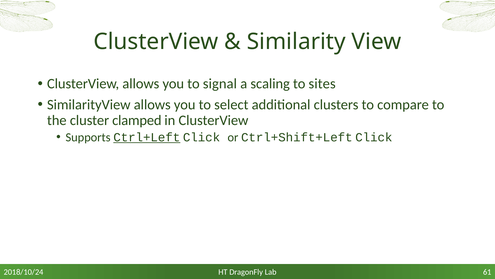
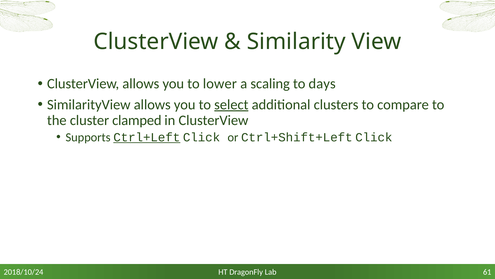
signal: signal -> lower (220, 84)
sites: sites -> days (322, 84)
select underline: none -> present (231, 104)
